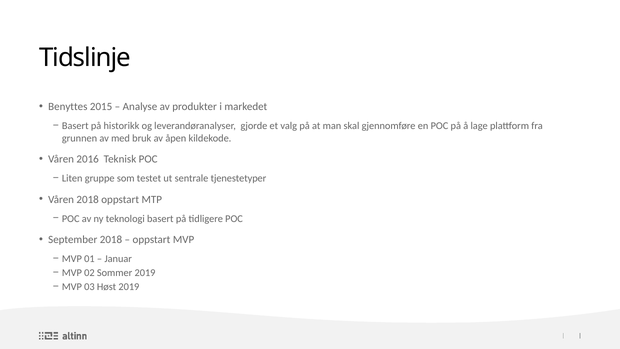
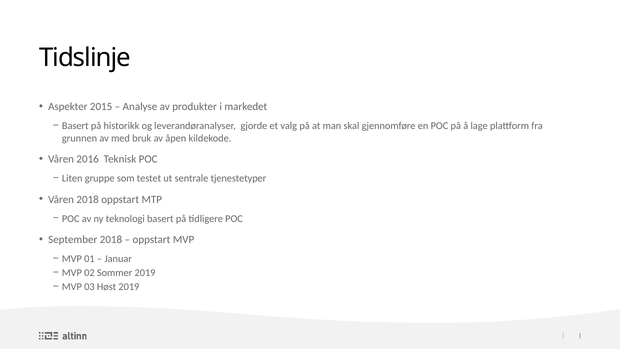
Benyttes: Benyttes -> Aspekter (68, 107)
